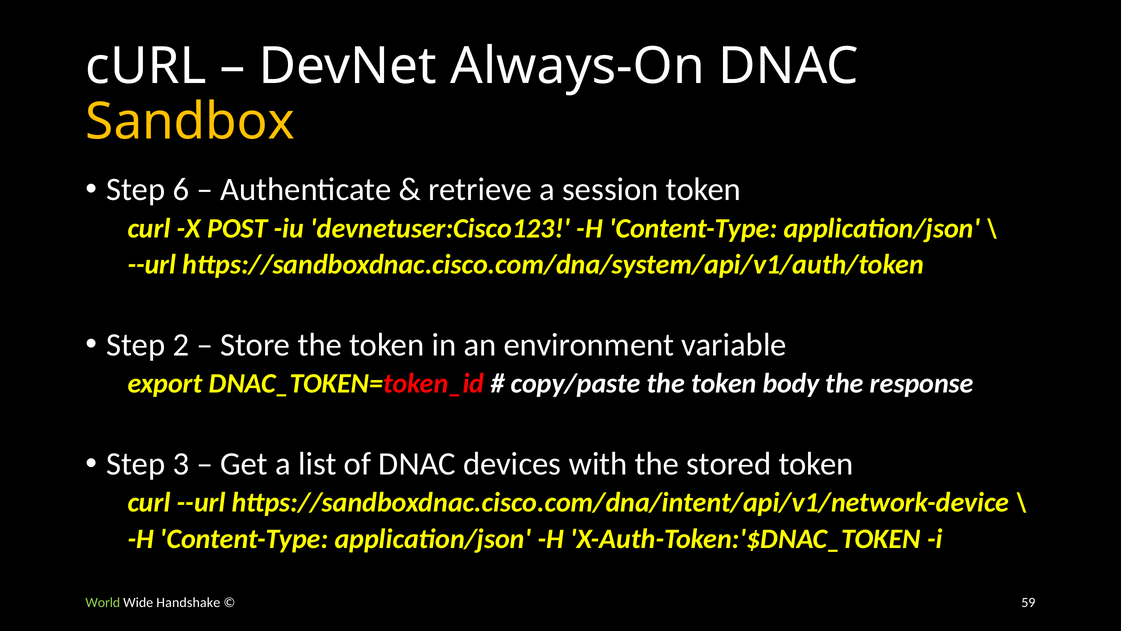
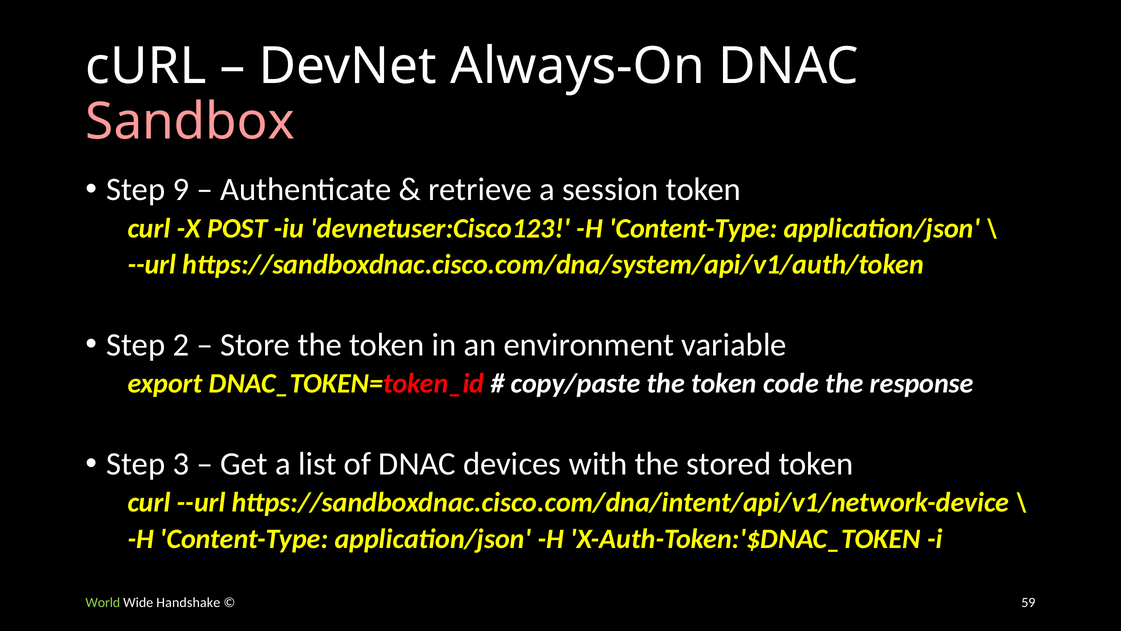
Sandbox colour: yellow -> pink (190, 122)
6: 6 -> 9 (181, 189)
body: body -> code (791, 383)
